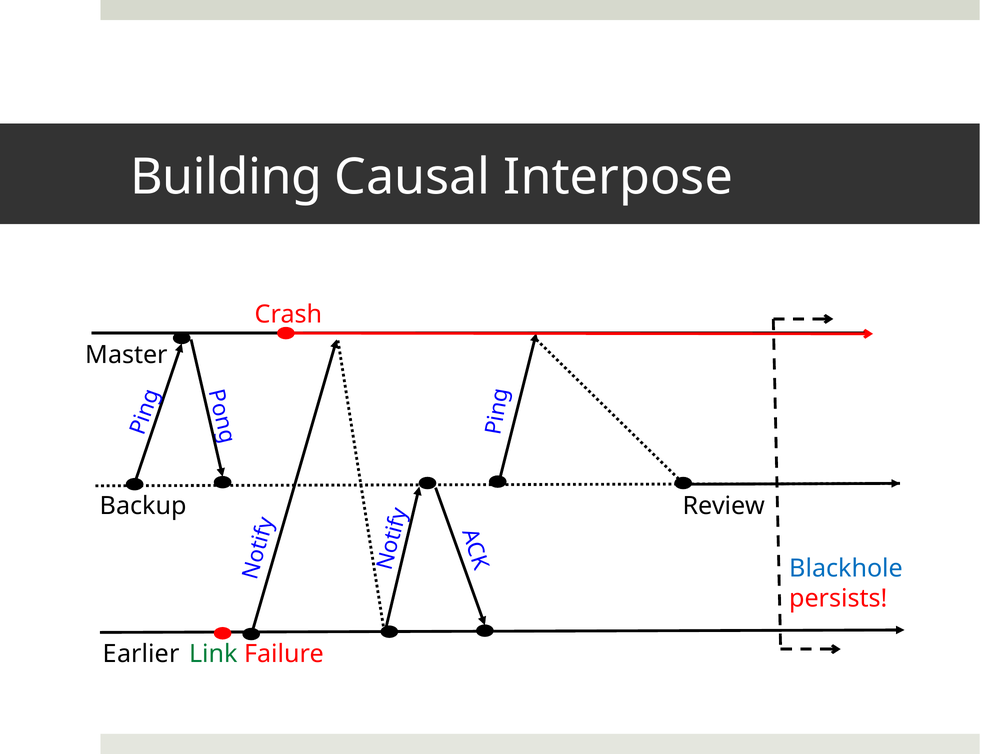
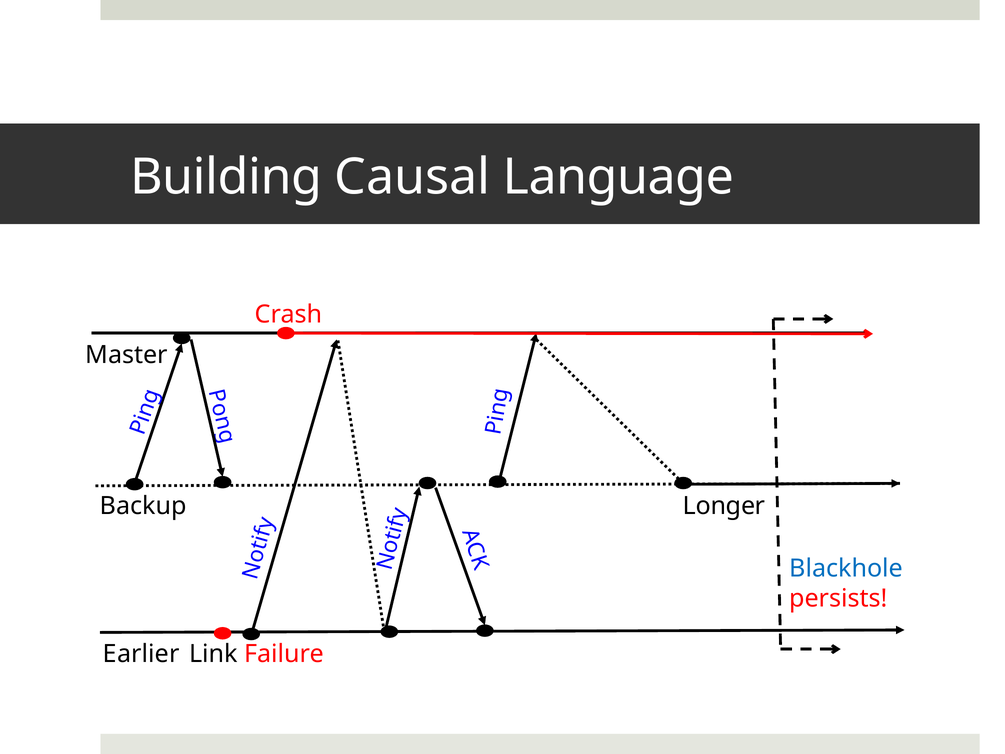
Interpose: Interpose -> Language (618, 177)
Review: Review -> Longer (724, 506)
Link colour: green -> black (214, 654)
